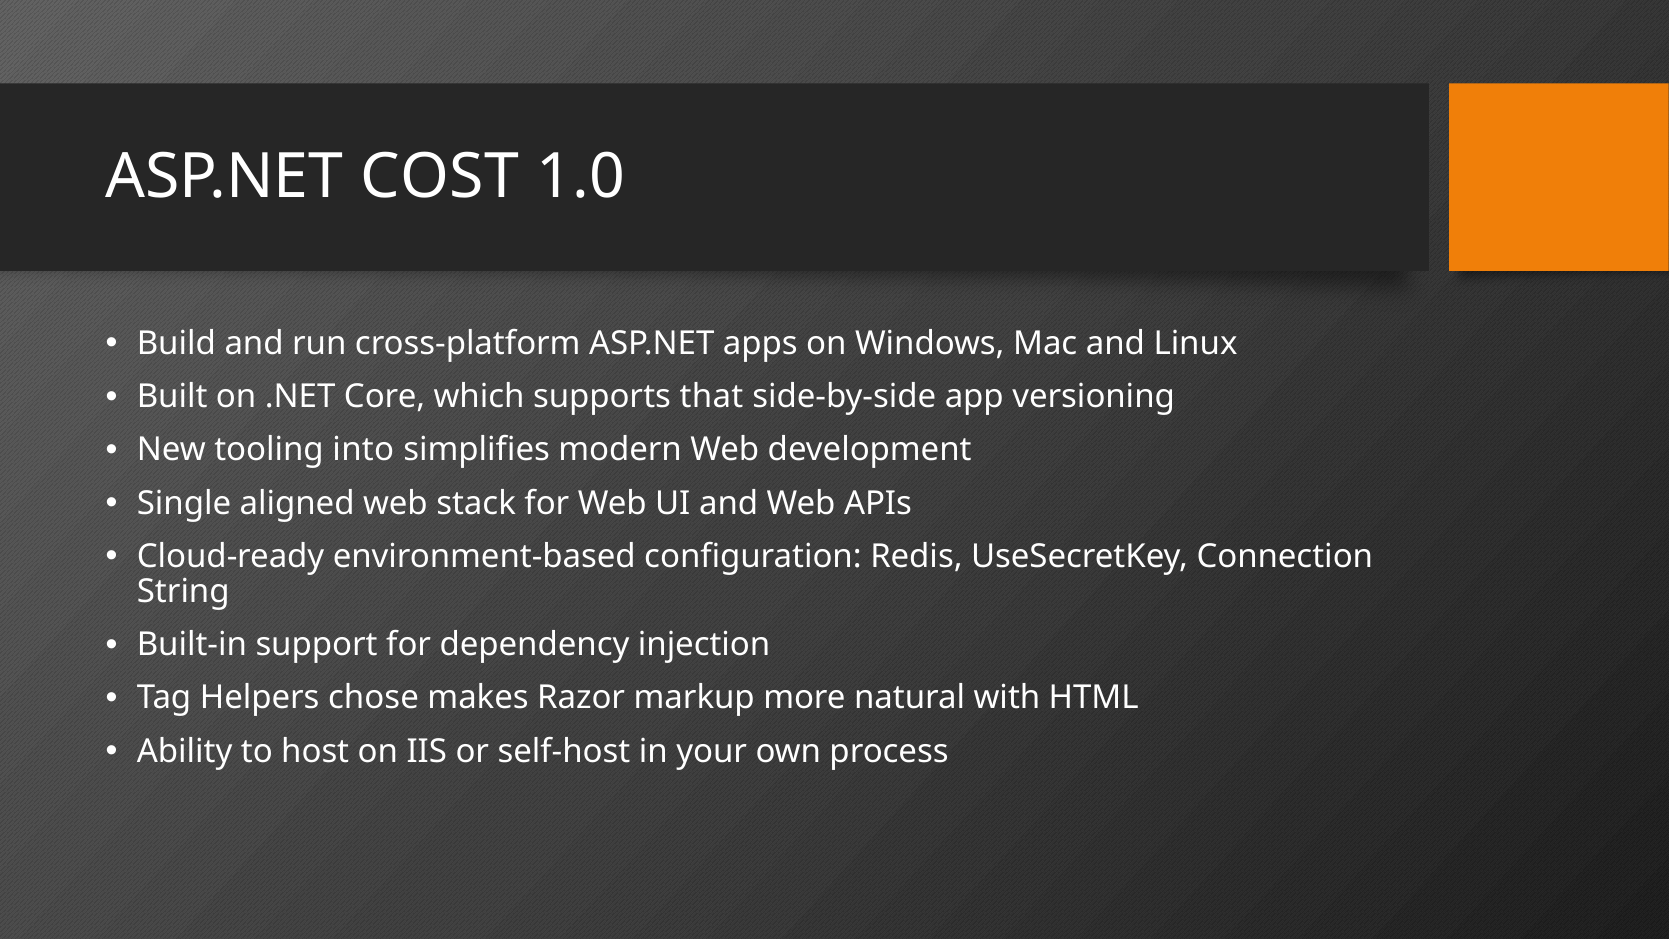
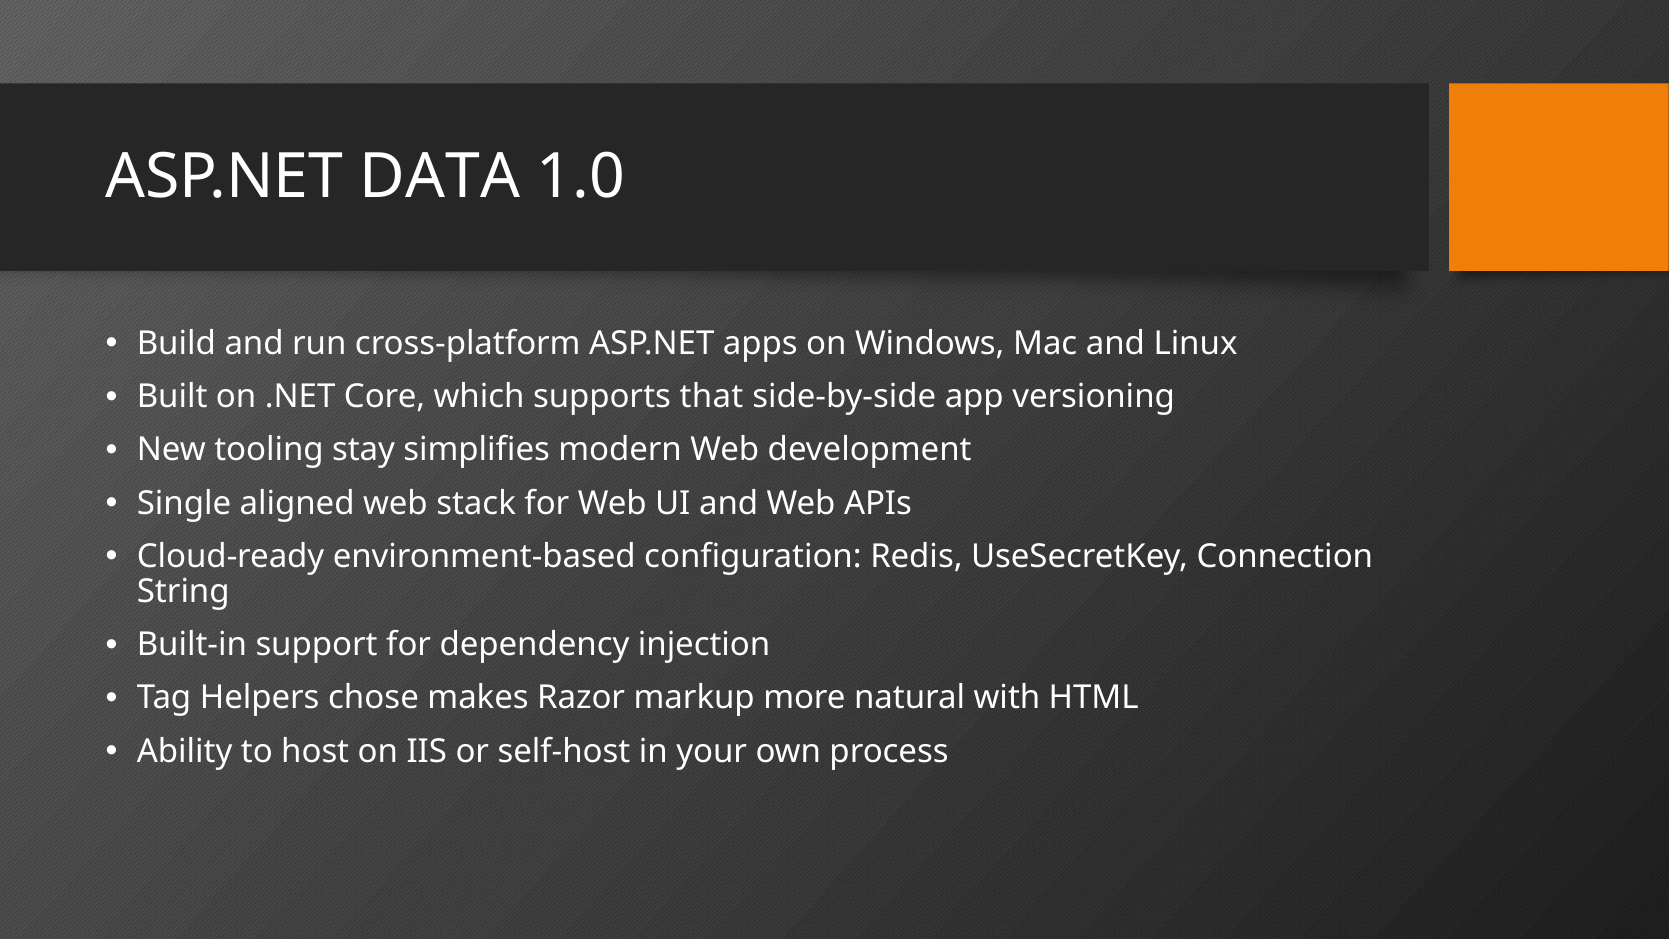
COST: COST -> DATA (440, 177)
into: into -> stay (364, 450)
